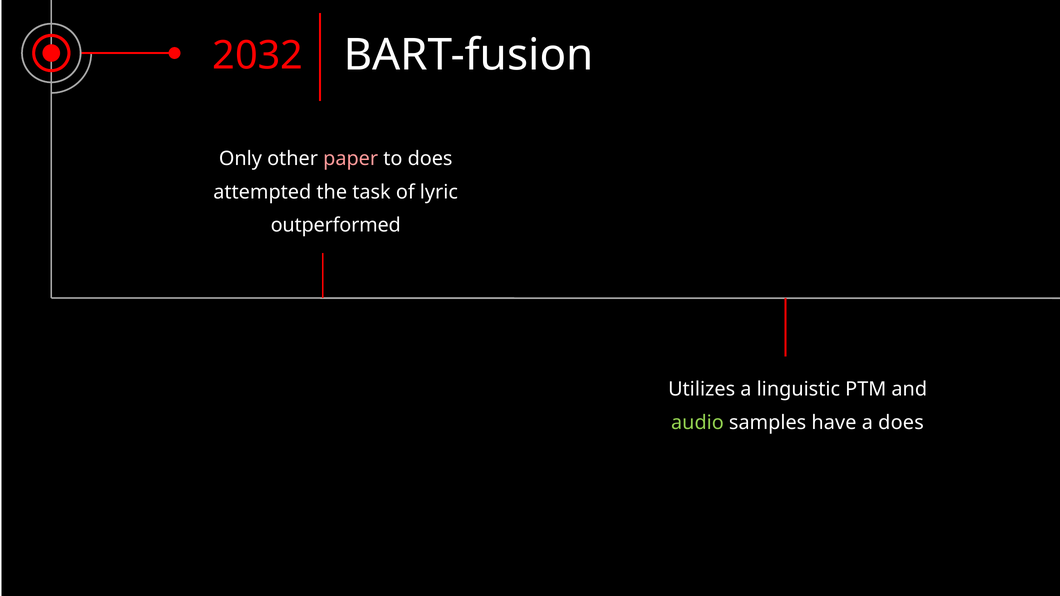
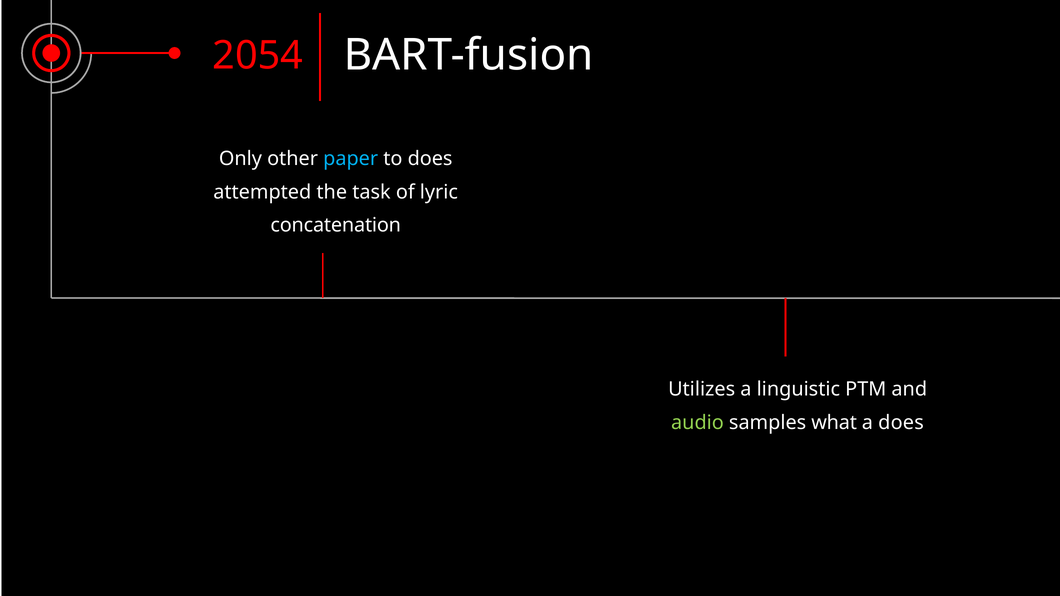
2032: 2032 -> 2054 (258, 55)
paper colour: pink -> light blue (351, 159)
outperformed: outperformed -> concatenation (336, 226)
have: have -> what (834, 423)
